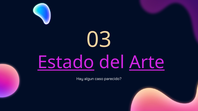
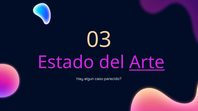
Estado underline: present -> none (66, 63)
